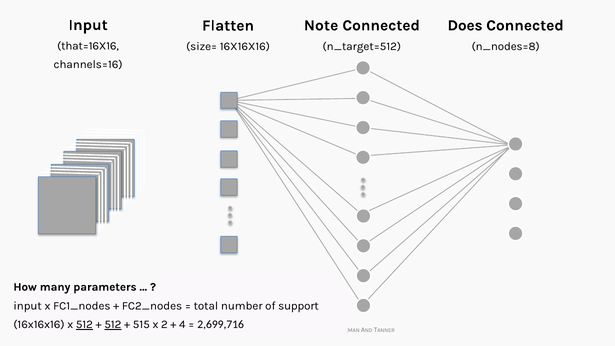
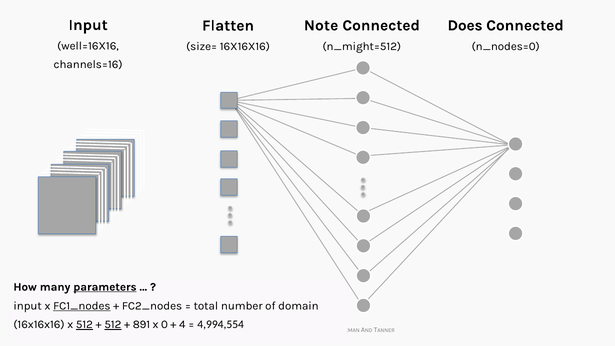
that=16X16: that=16X16 -> well=16X16 (88, 46)
n_target=512: n_target=512 -> n_might=512 (362, 46)
n_nodes=8: n_nodes=8 -> n_nodes=0 (506, 46)
parameters underline: none -> present (105, 287)
FC1_nodes underline: none -> present (82, 306)
support: support -> domain (298, 306)
515: 515 -> 891 (141, 325)
2: 2 -> 0 (164, 325)
2,699,716: 2,699,716 -> 4,994,554 (221, 325)
